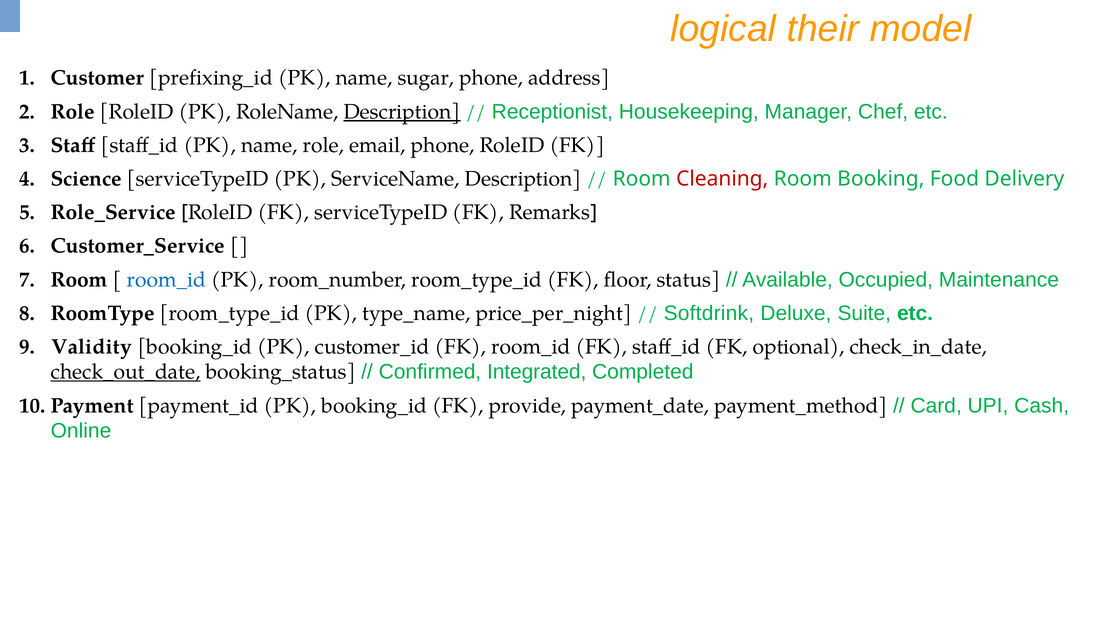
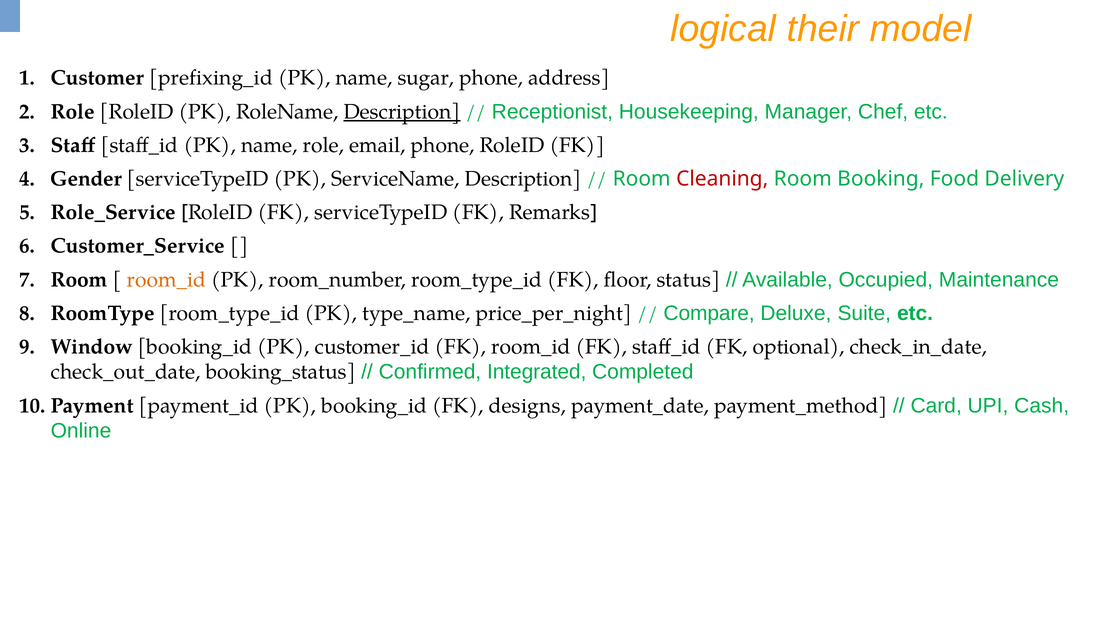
Science: Science -> Gender (86, 179)
room_id colour: blue -> orange (166, 280)
Softdrink: Softdrink -> Compare (709, 313)
Validity: Validity -> Window (92, 347)
check_out_date underline: present -> none (126, 372)
provide: provide -> designs (527, 406)
